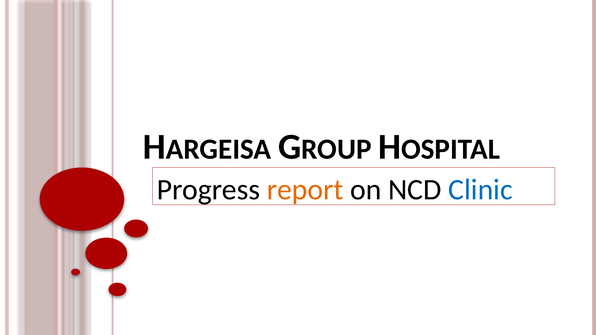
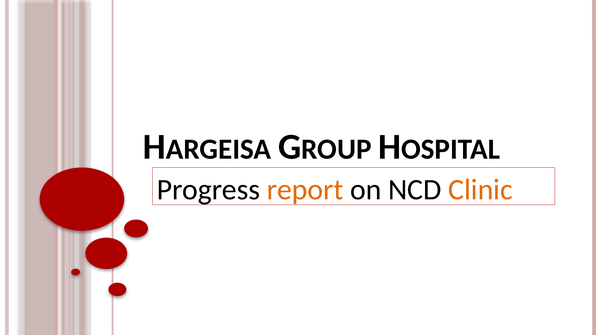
Clinic colour: blue -> orange (480, 190)
